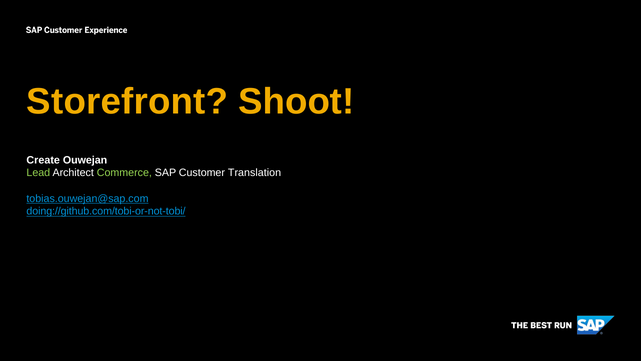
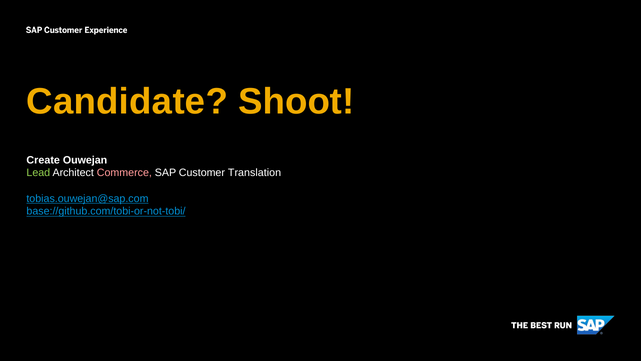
Storefront: Storefront -> Candidate (127, 102)
Commerce colour: light green -> pink (124, 173)
doing://github.com/tobi-or-not-tobi/: doing://github.com/tobi-or-not-tobi/ -> base://github.com/tobi-or-not-tobi/ (106, 211)
